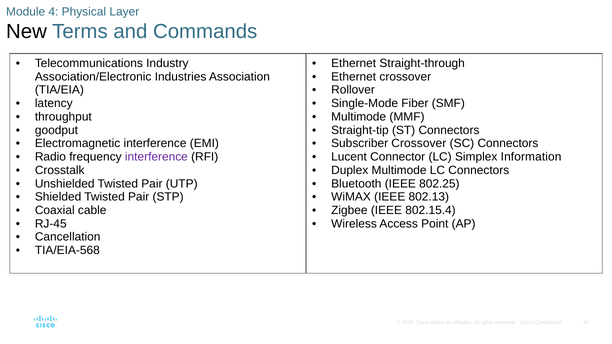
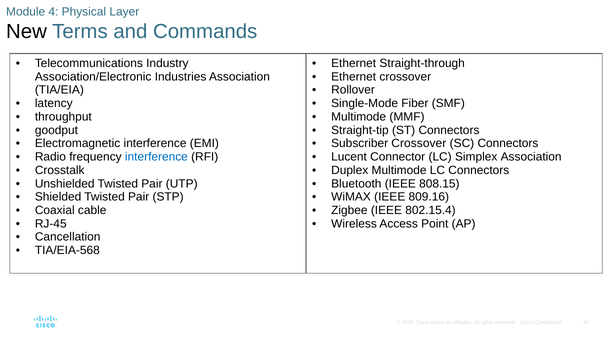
interference colour: purple -> blue (156, 157)
Simplex Information: Information -> Association (531, 157)
802.25: 802.25 -> 808.15 (439, 184)
802.13: 802.13 -> 809.16 (429, 197)
